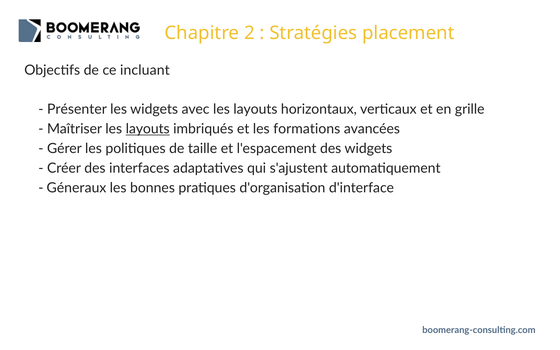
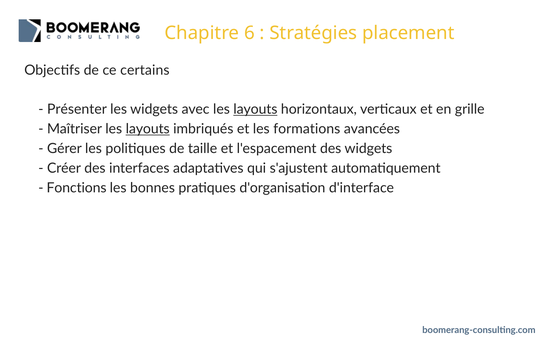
2: 2 -> 6 (249, 33)
incluant: incluant -> certains (145, 70)
layouts underline: none -> present (255, 109)
Géneraux: Géneraux -> Fonctions (77, 188)
